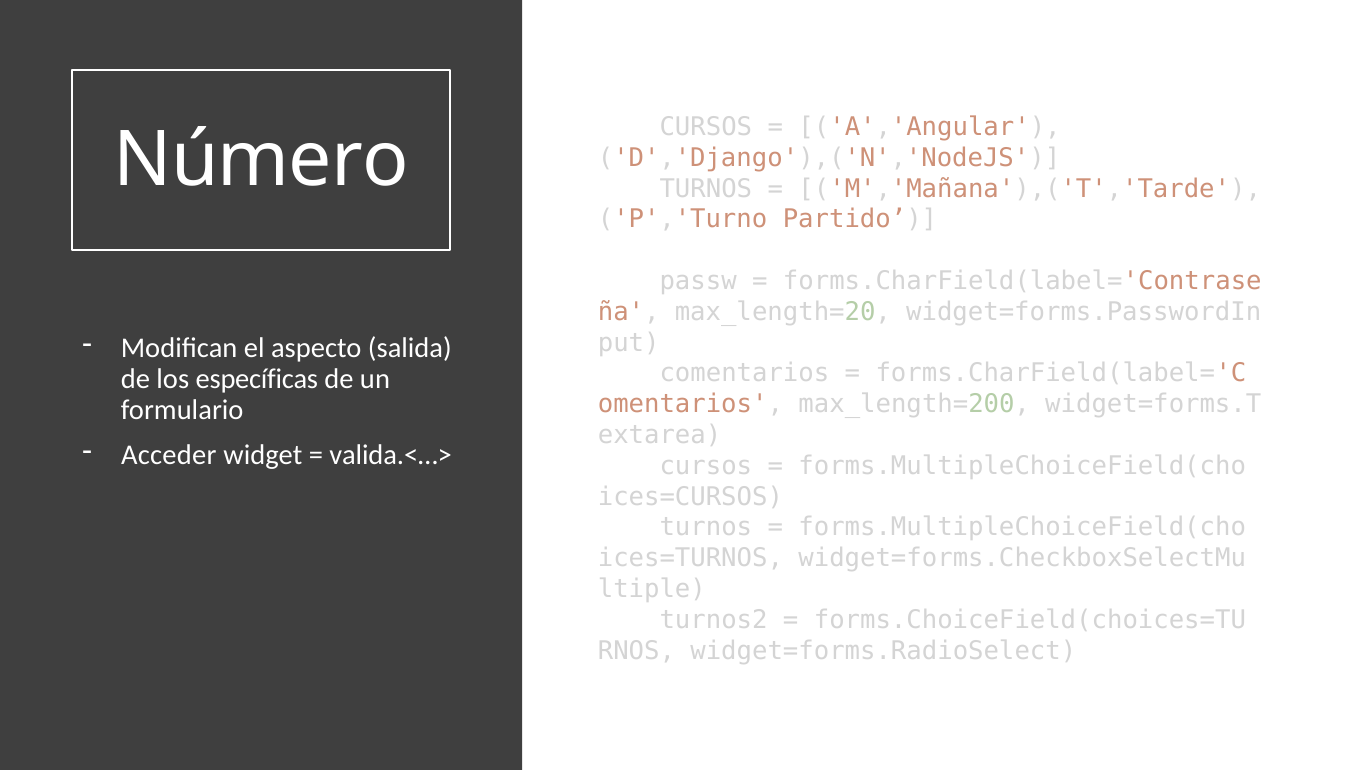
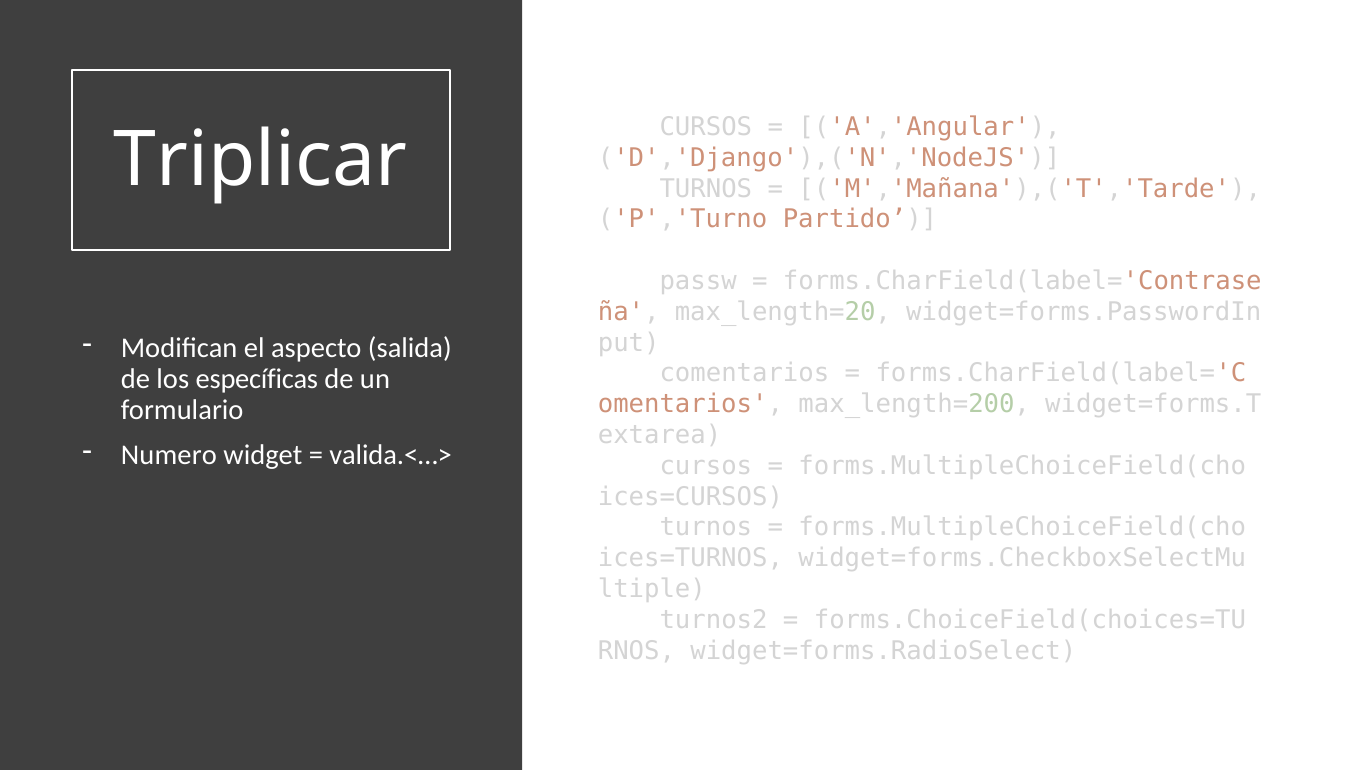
Número: Número -> Triplicar (261, 160)
Acceder: Acceder -> Numero (169, 455)
